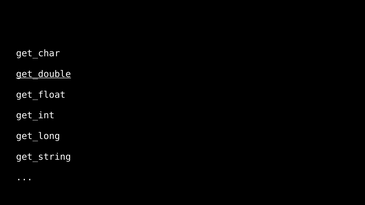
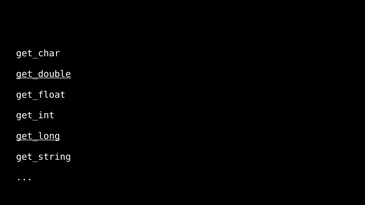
get_long underline: none -> present (38, 136)
